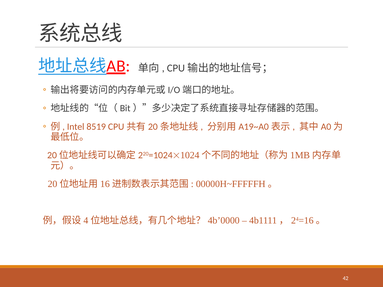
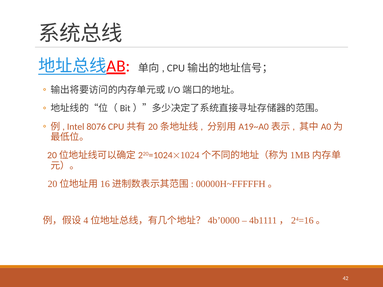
8519: 8519 -> 8076 (96, 127)
